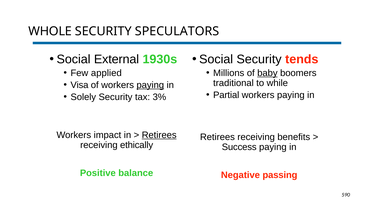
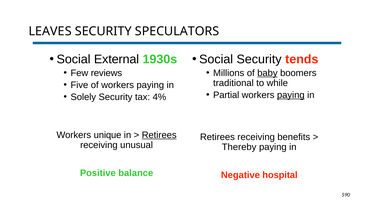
WHOLE: WHOLE -> LEAVES (50, 31)
applied: applied -> reviews (106, 73)
Visa: Visa -> Five (79, 85)
paying underline: present -> none (150, 85)
paying underline: none -> present (291, 95)
3%: 3% -> 4% (159, 97)
impact: impact -> unique (108, 135)
ethically: ethically -> unusual (137, 145)
Success: Success -> Thereby (239, 147)
passing: passing -> hospital (280, 175)
